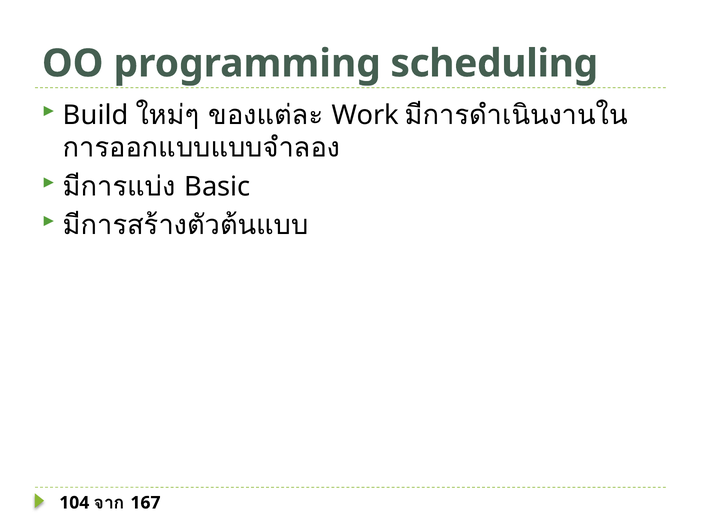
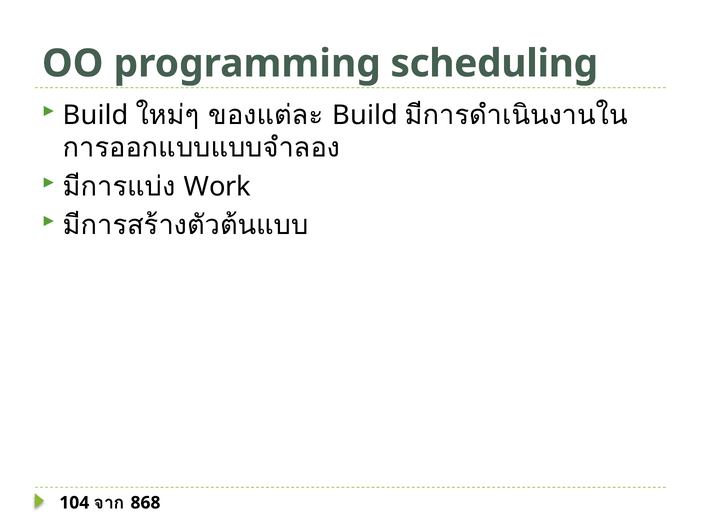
Work: Work -> Build (365, 115)
Basic: Basic -> Work (217, 187)
167: 167 -> 868 (145, 502)
